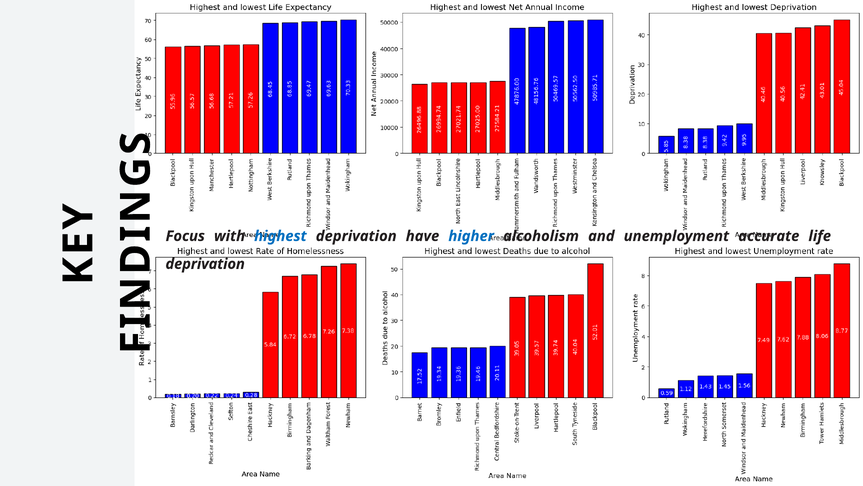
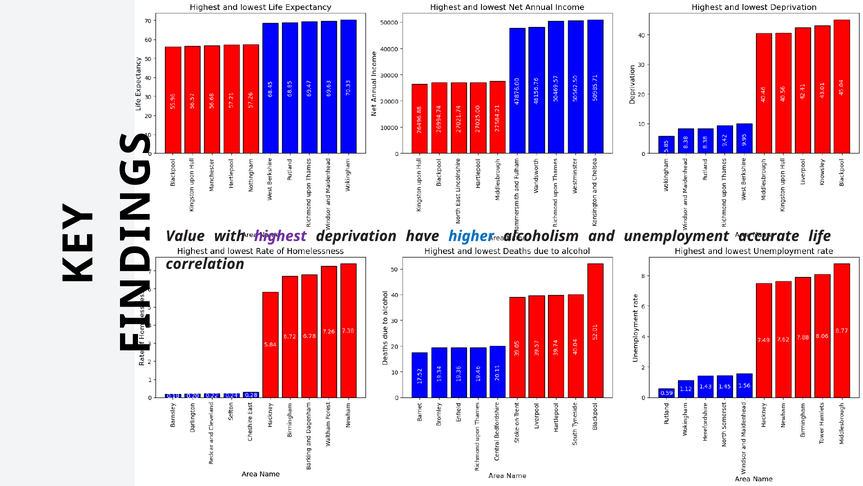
Focus: Focus -> Value (185, 236)
highest colour: blue -> purple (280, 236)
deprivation: deprivation -> correlation (205, 264)
